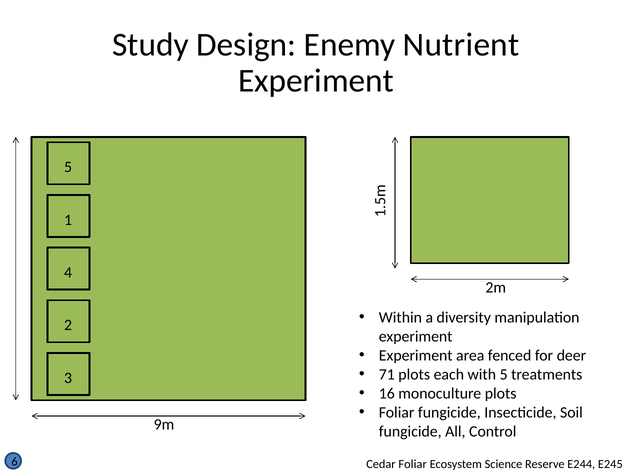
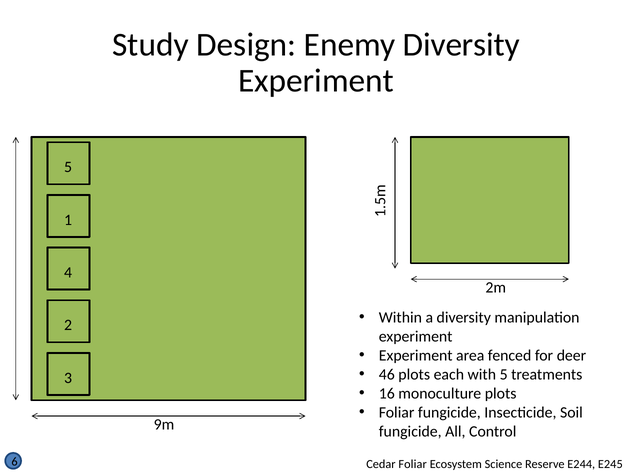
Enemy Nutrient: Nutrient -> Diversity (461, 45)
71: 71 -> 46 (387, 374)
